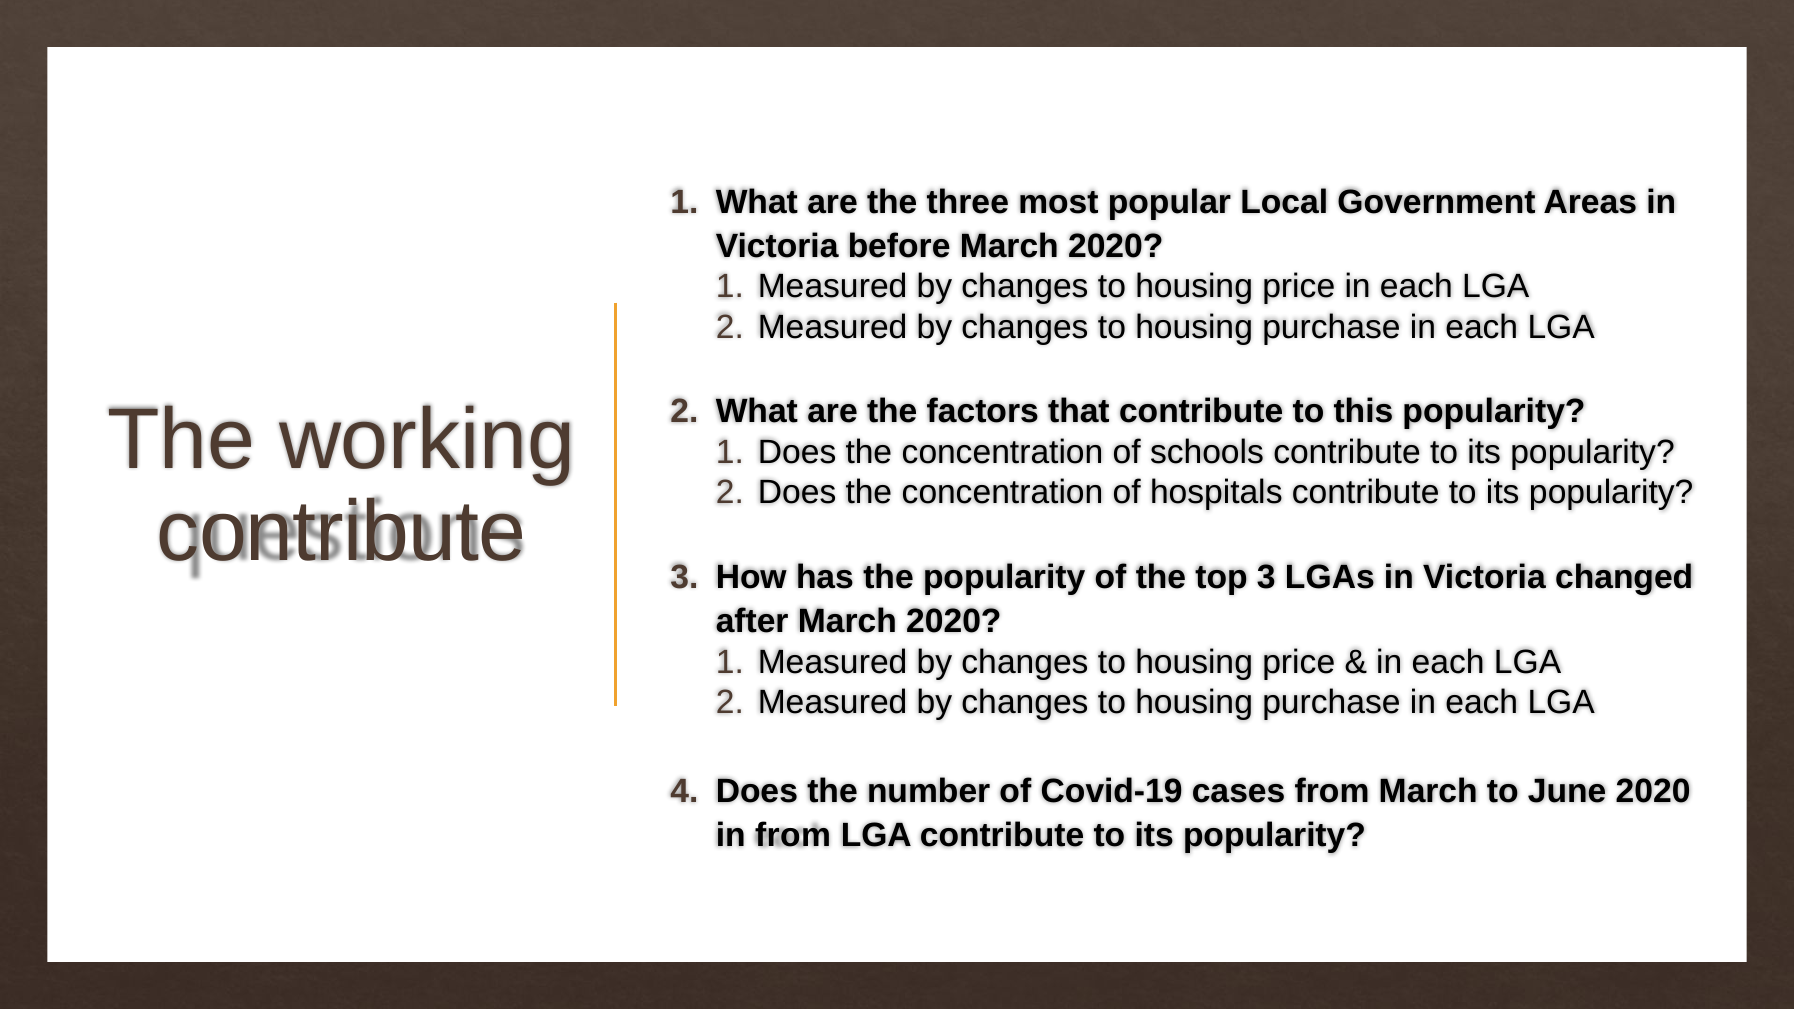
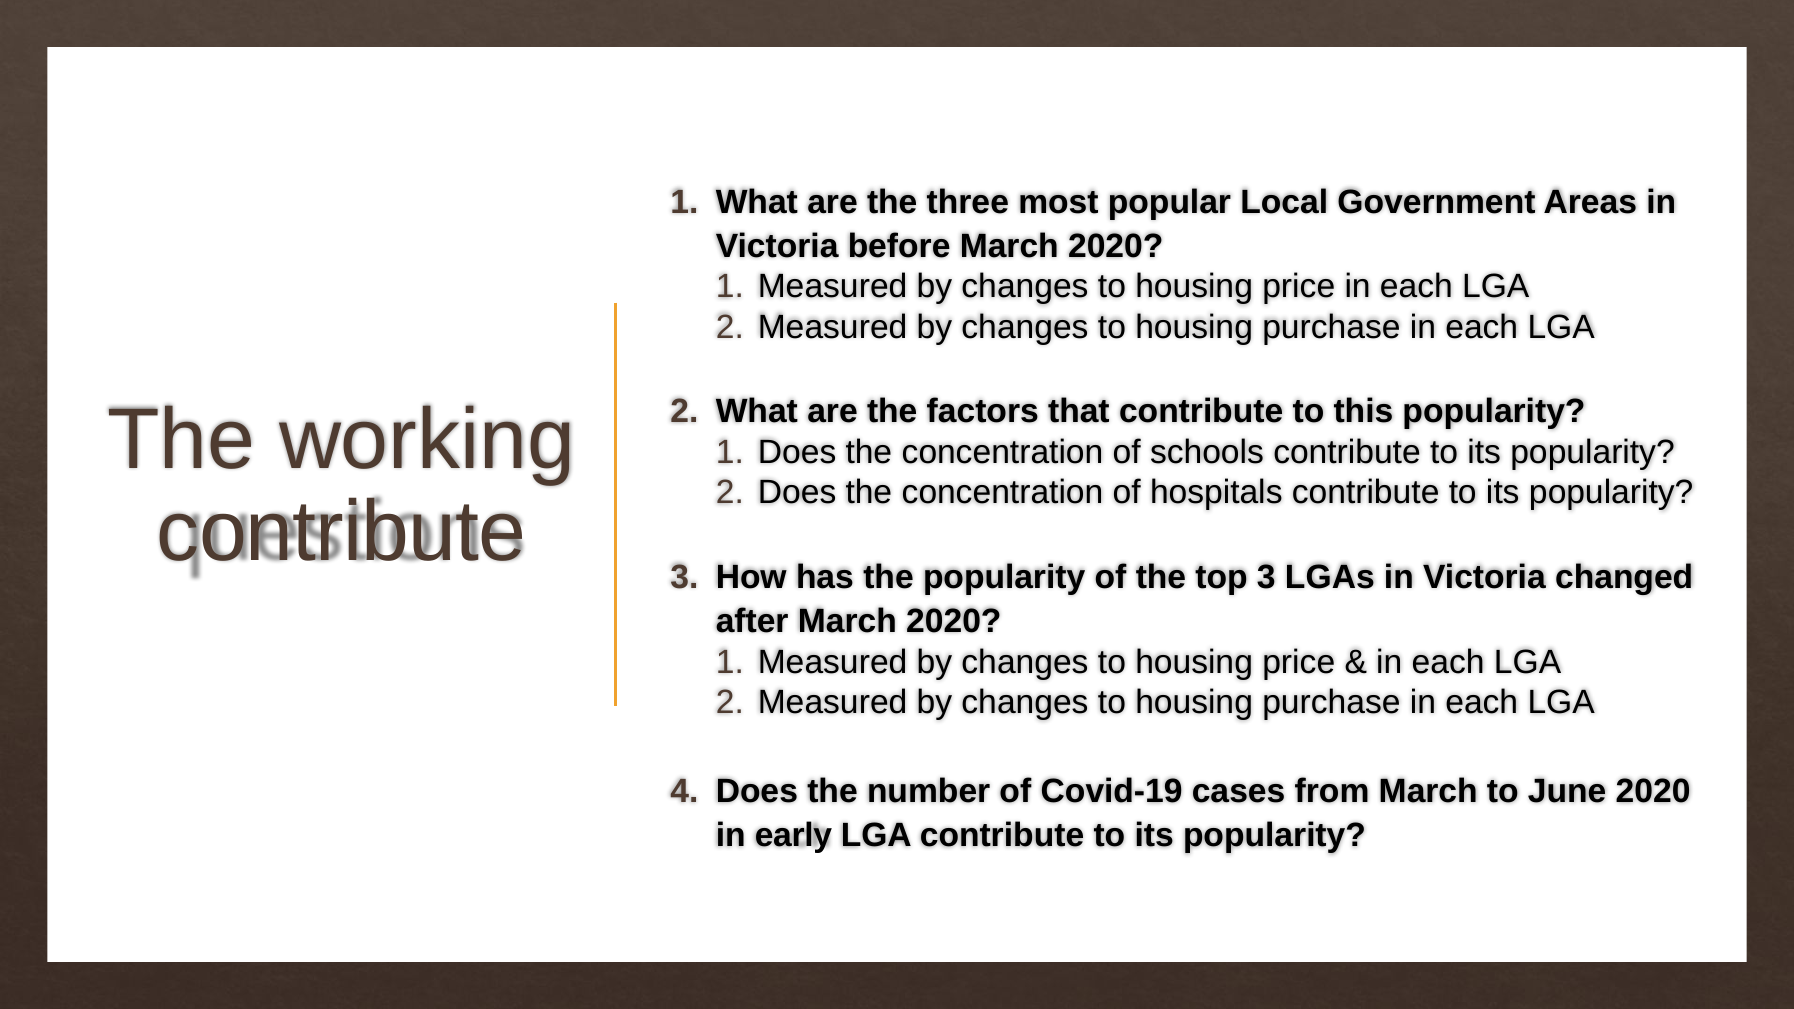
in from: from -> early (793, 836)
